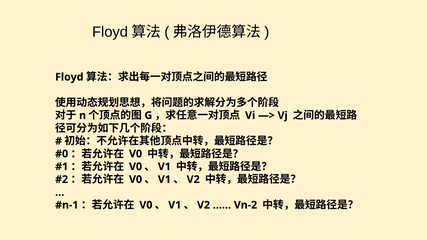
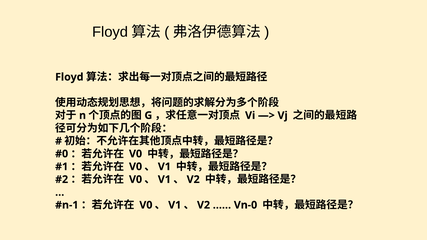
Vn-2: Vn-2 -> Vn-0 (246, 205)
